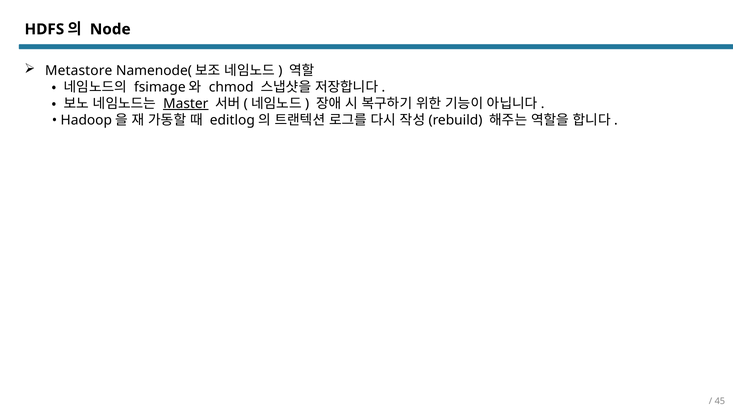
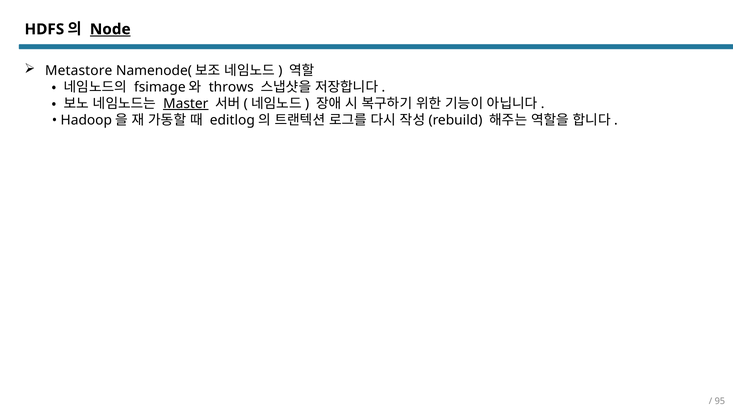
Node underline: none -> present (110, 29)
chmod: chmod -> throws (231, 87)
45: 45 -> 95 (720, 402)
